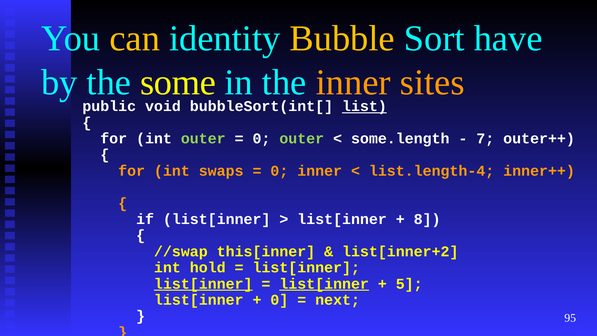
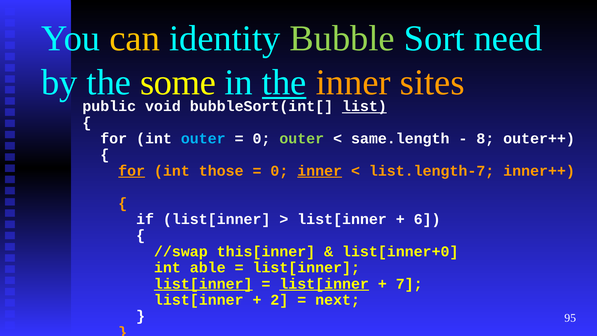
Bubble colour: yellow -> light green (342, 38)
have: have -> need (508, 38)
the underline: none -> present (284, 82)
outer colour: light green -> light blue (203, 139)
some.length: some.length -> same.length (400, 139)
7: 7 -> 8 (485, 139)
for underline: none -> present (132, 171)
swaps: swaps -> those (221, 171)
inner underline: none -> present (320, 171)
list.length-4: list.length-4 -> list.length-7 (432, 171)
8: 8 -> 6 (427, 219)
list[inner+2: list[inner+2 -> list[inner+0 (400, 251)
hold: hold -> able (208, 268)
5: 5 -> 7 (409, 284)
0: 0 -> 2 (279, 300)
